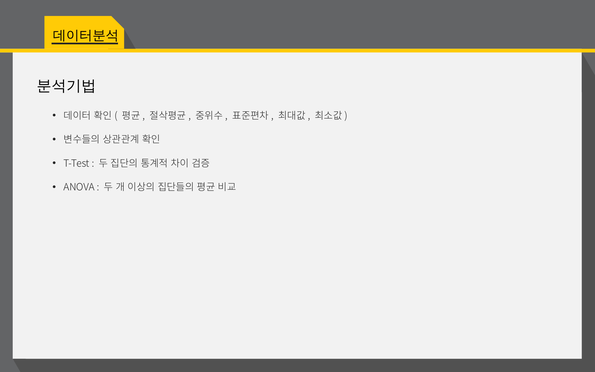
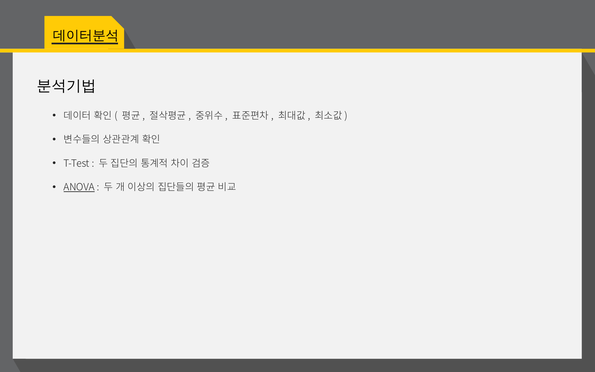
ANOVA underline: none -> present (79, 187)
